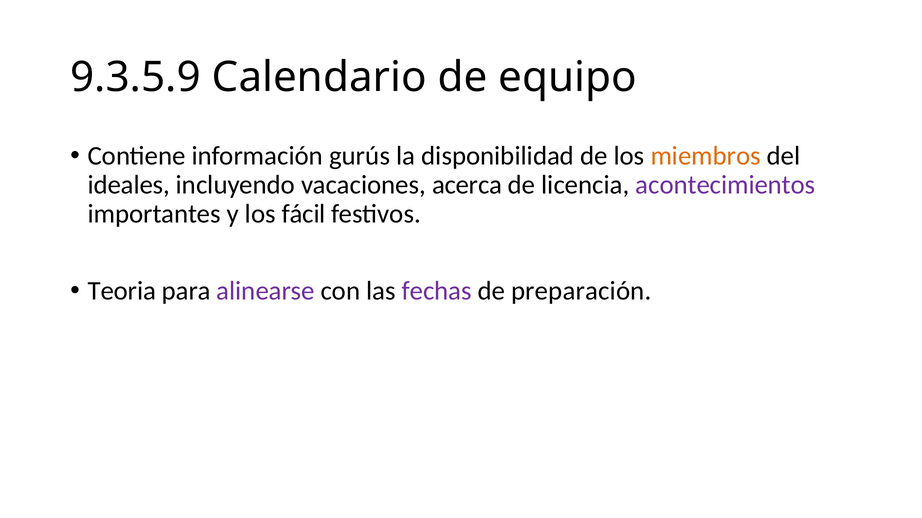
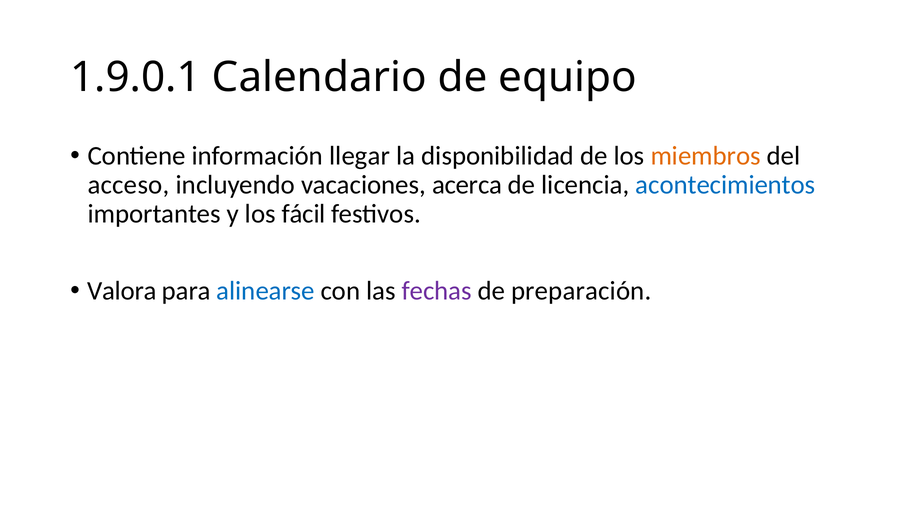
9.3.5.9: 9.3.5.9 -> 1.9.0.1 (136, 77)
gurús: gurús -> llegar (360, 156)
ideales: ideales -> acceso (129, 185)
acontecimientos colour: purple -> blue (725, 185)
Teoria: Teoria -> Valora (122, 291)
alinearse colour: purple -> blue (266, 291)
